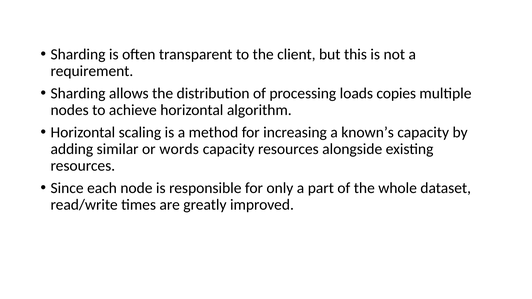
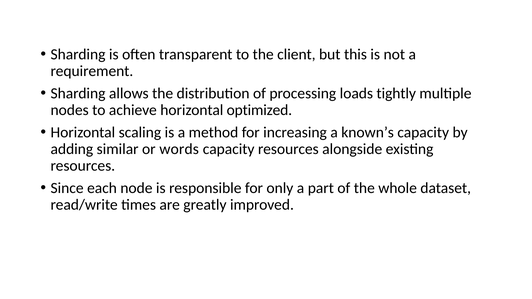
copies: copies -> tightly (396, 93)
algorithm: algorithm -> optimized (259, 110)
